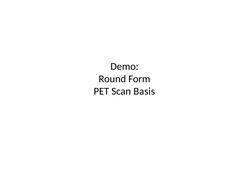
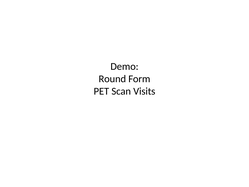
Basis: Basis -> Visits (144, 91)
